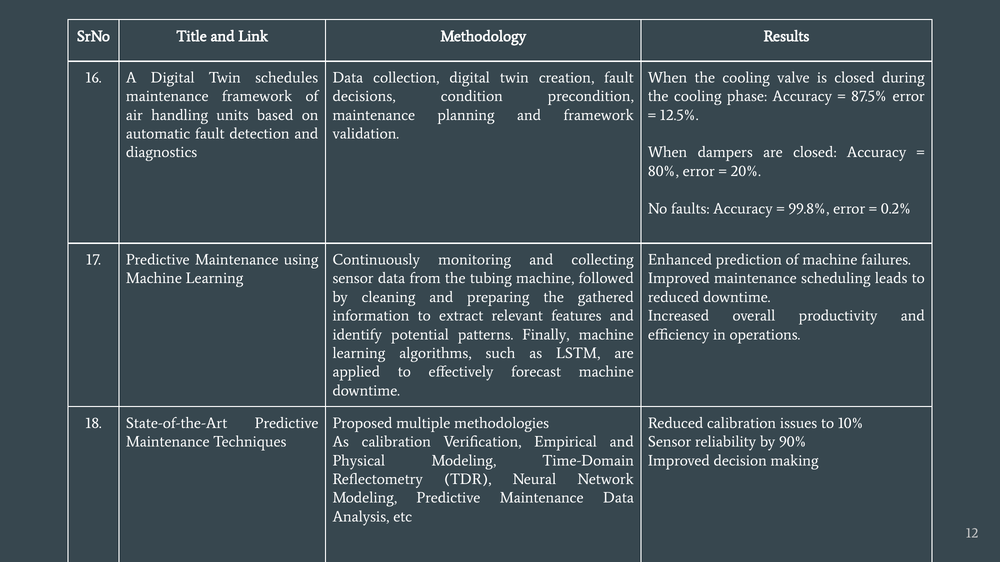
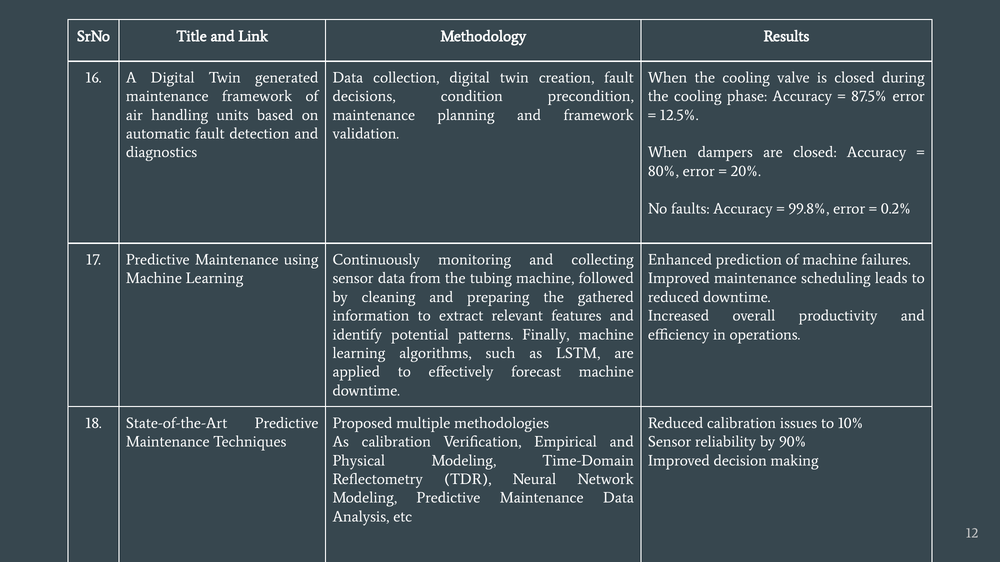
schedules: schedules -> generated (287, 78)
